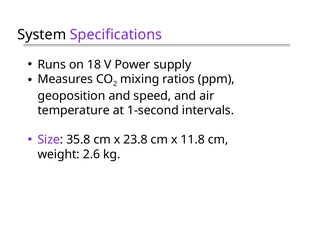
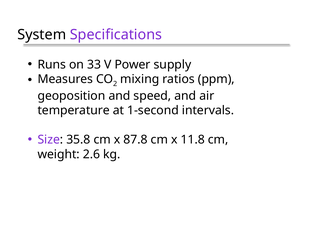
18: 18 -> 33 (94, 64)
23.8: 23.8 -> 87.8 (135, 140)
